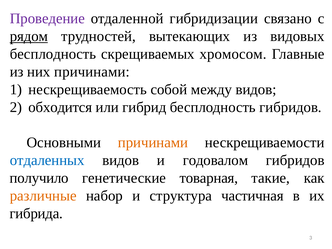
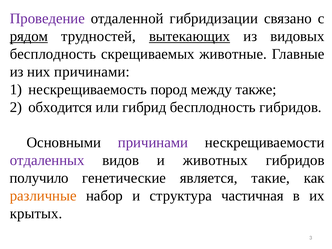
вытекающих underline: none -> present (190, 36)
хромосом: хромосом -> животные (233, 54)
собой: собой -> пород (169, 89)
между видов: видов -> также (256, 89)
причинами colour: orange -> purple (153, 143)
отдаленных colour: blue -> purple (47, 160)
годовалом: годовалом -> животных (215, 160)
товарная: товарная -> является (209, 178)
гибрида: гибрида -> крытых (36, 213)
